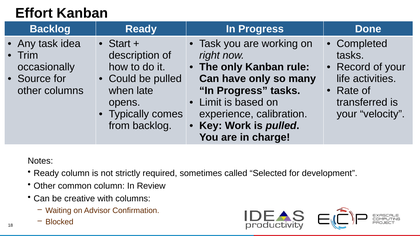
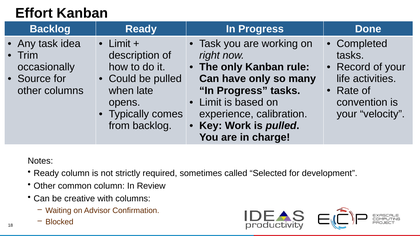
Start: Start -> Limit (120, 44)
transferred: transferred -> convention (362, 102)
